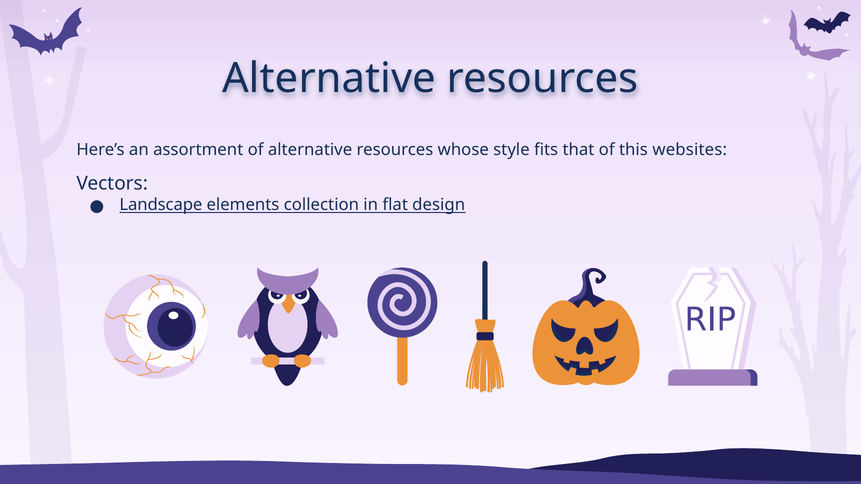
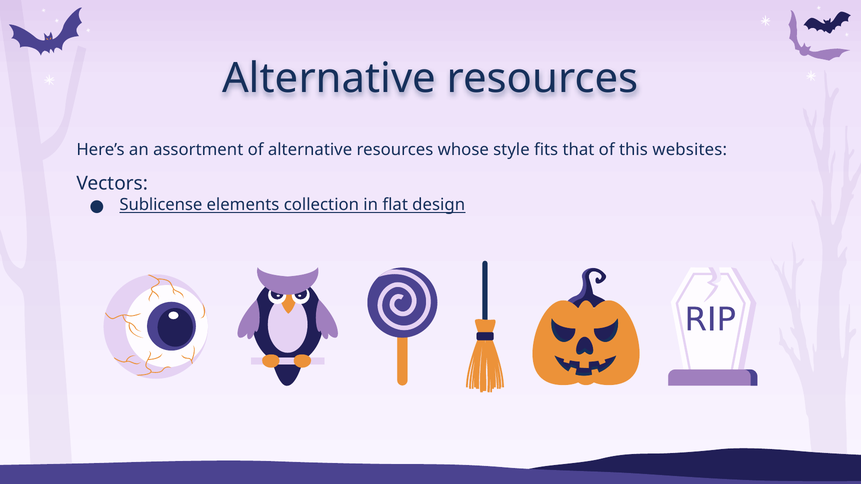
Landscape: Landscape -> Sublicense (161, 205)
